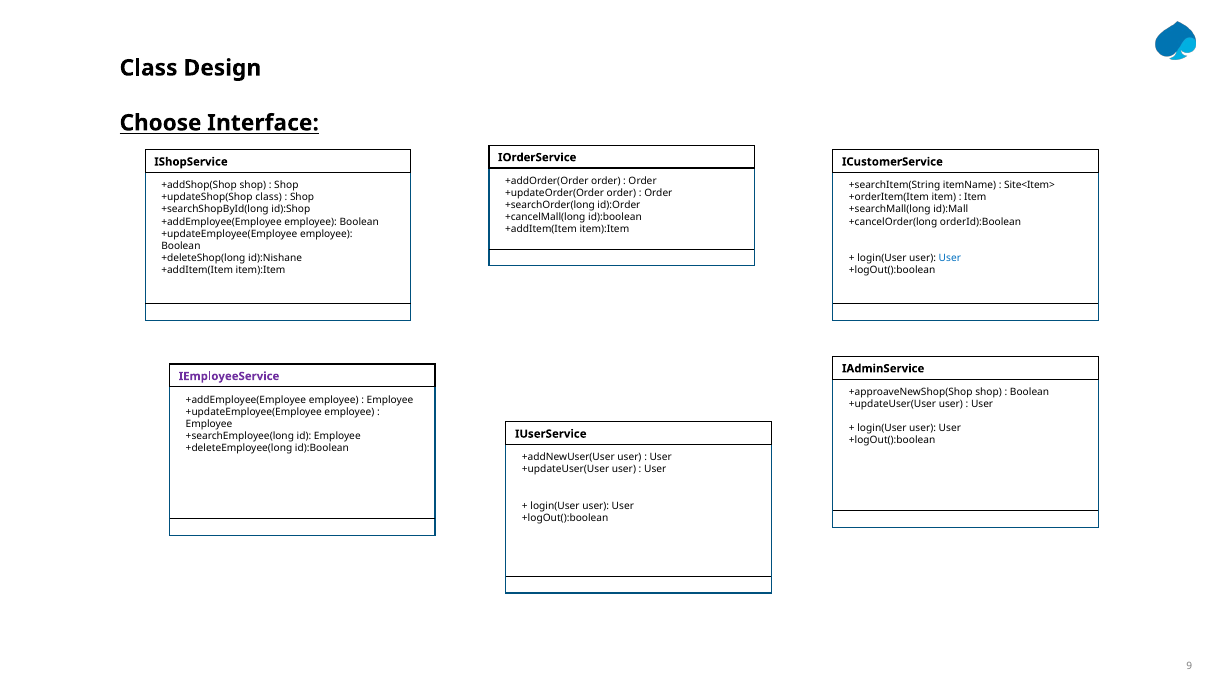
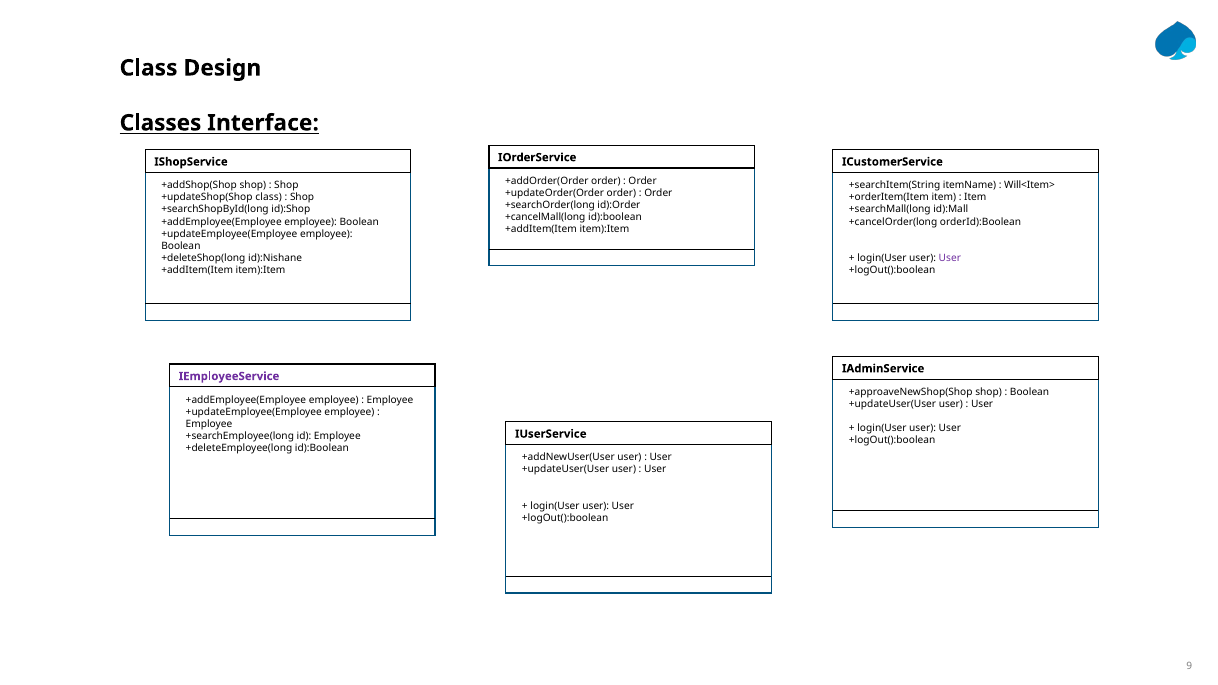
Choose: Choose -> Classes (161, 123)
Site<Item>: Site<Item> -> Will<Item> (1030, 185)
User colour: blue -> purple (950, 258)
